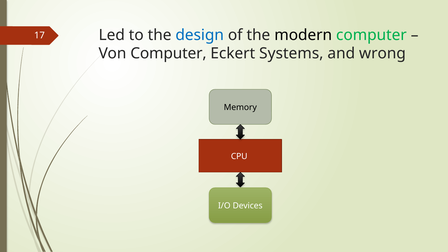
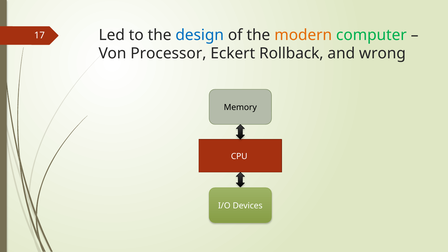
modern colour: black -> orange (303, 35)
Von Computer: Computer -> Processor (168, 53)
Systems: Systems -> Rollback (291, 53)
